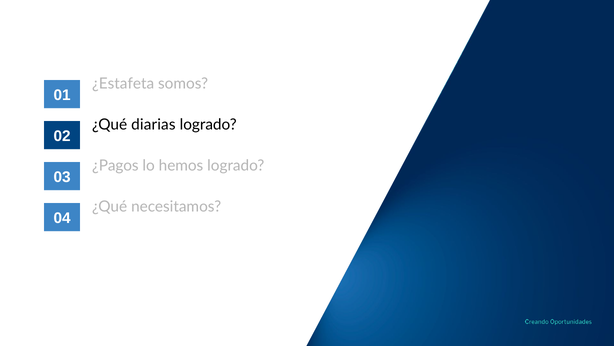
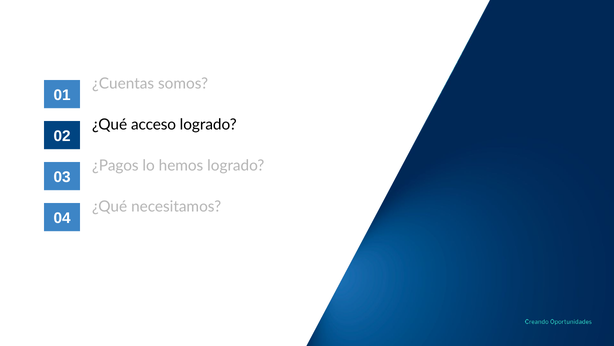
¿Estafeta: ¿Estafeta -> ¿Cuentas (123, 83)
diarias: diarias -> acceso (154, 124)
